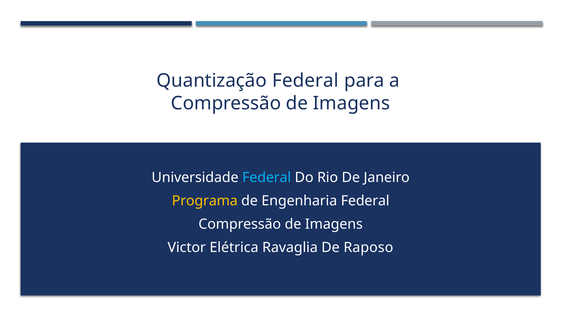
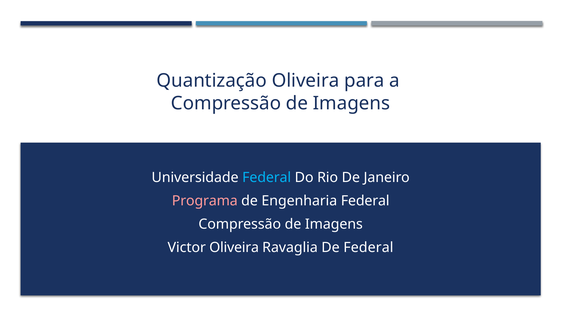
Quantização Federal: Federal -> Oliveira (306, 81)
Programa colour: yellow -> pink (205, 201)
Victor Elétrica: Elétrica -> Oliveira (234, 247)
De Raposo: Raposo -> Federal (368, 247)
